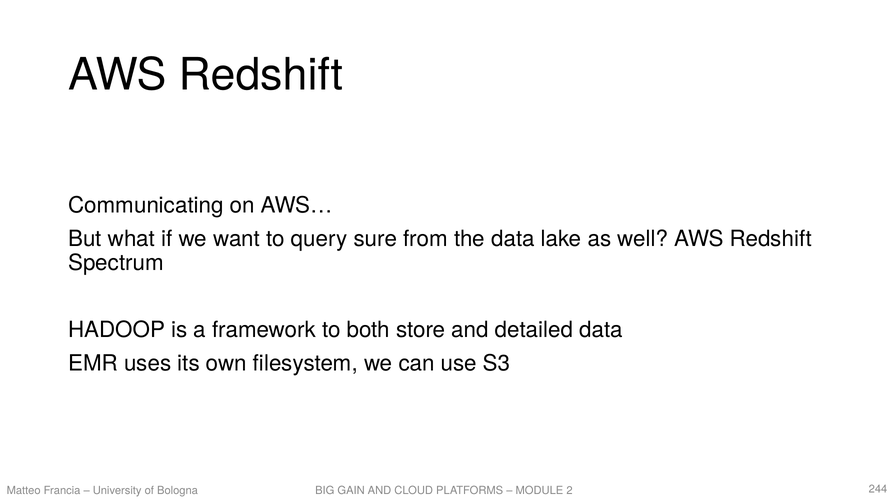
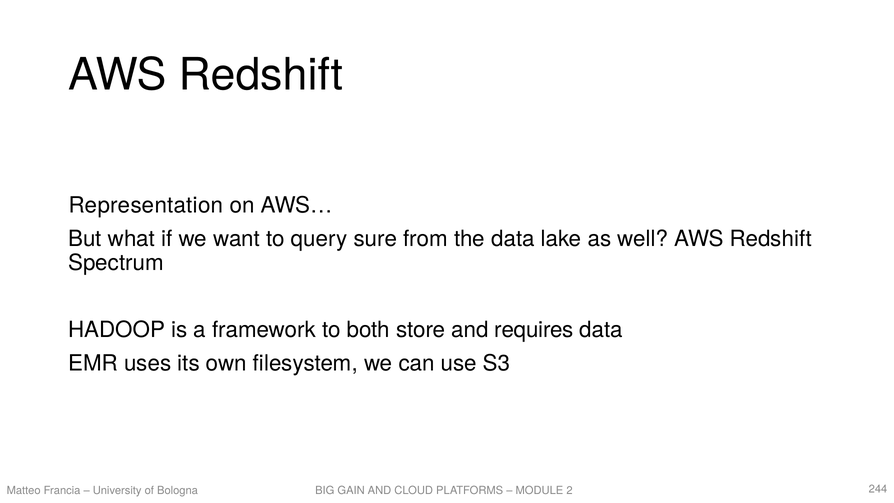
Communicating: Communicating -> Representation (146, 205)
detailed: detailed -> requires (534, 330)
